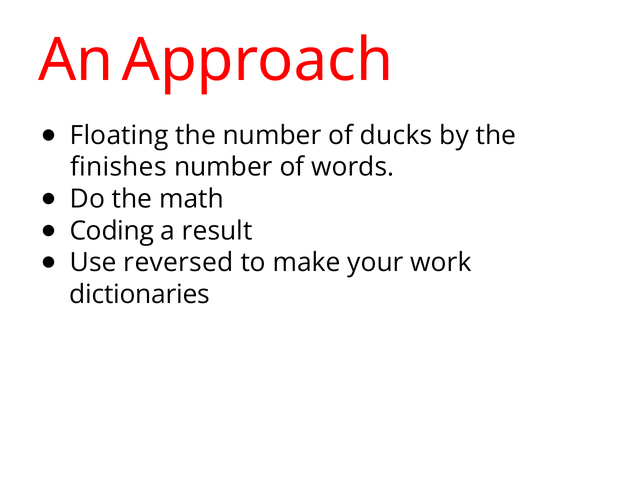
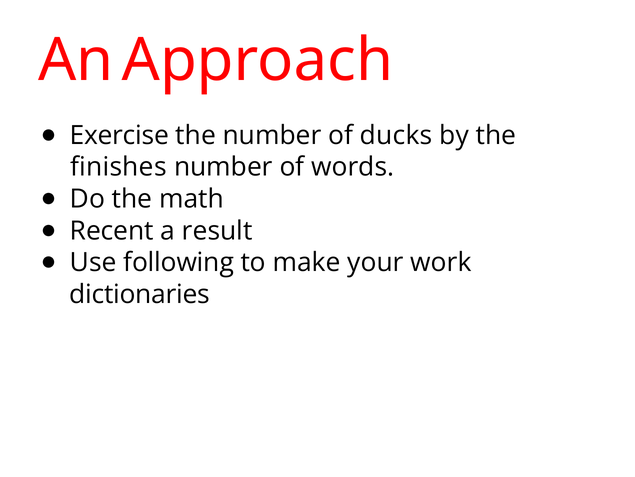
Floating: Floating -> Exercise (119, 135)
Coding: Coding -> Recent (112, 230)
reversed: reversed -> following (179, 262)
